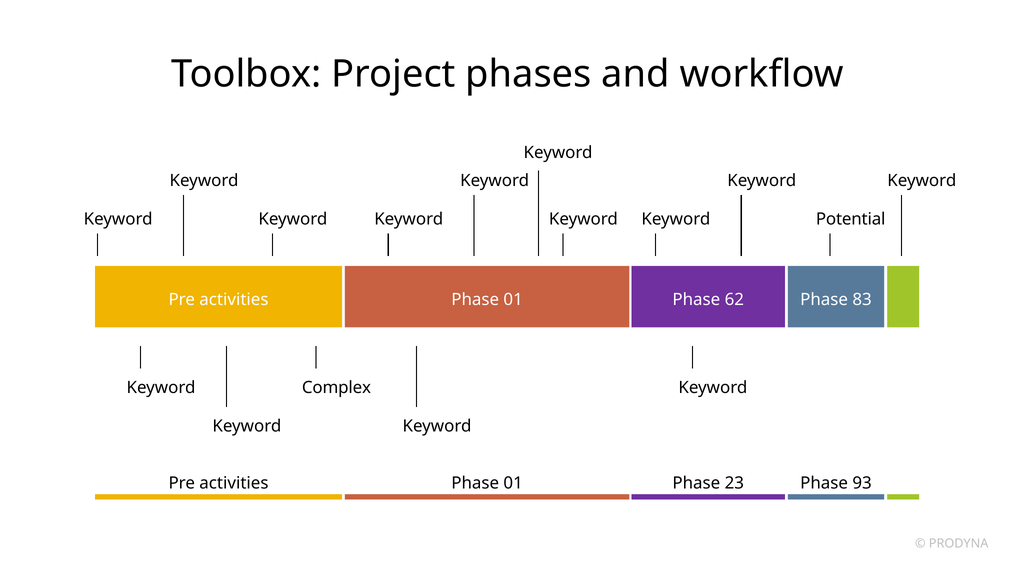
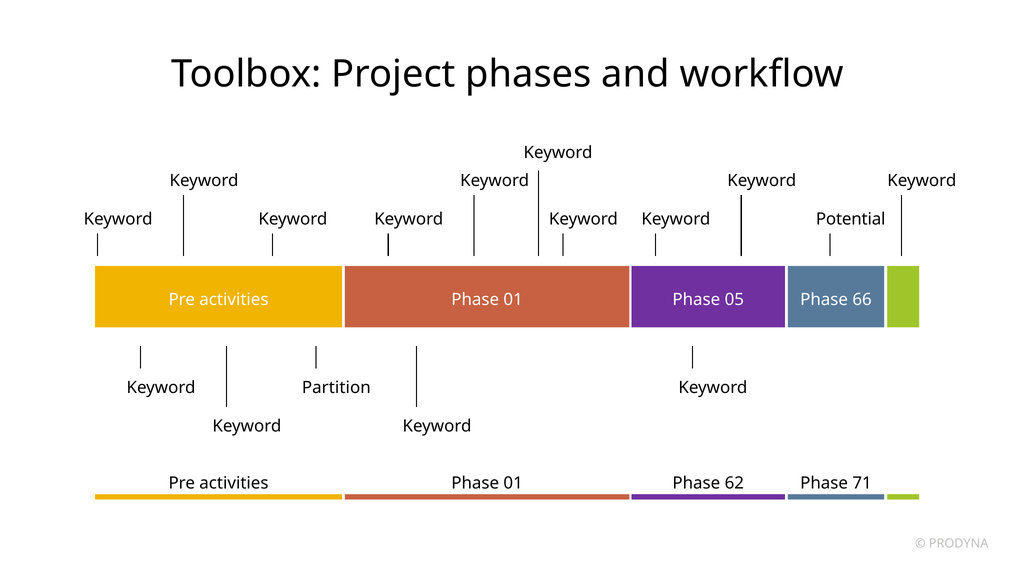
62: 62 -> 05 (734, 300)
83: 83 -> 66 (862, 300)
Complex: Complex -> Partition (336, 387)
23: 23 -> 62 (734, 483)
93: 93 -> 71 (862, 483)
